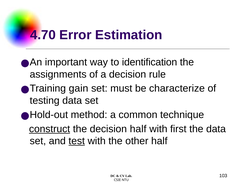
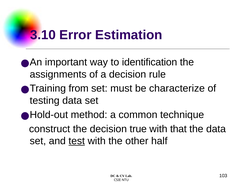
4.70: 4.70 -> 3.10 (43, 35)
gain: gain -> from (79, 89)
construct underline: present -> none (50, 129)
decision half: half -> true (138, 129)
first: first -> that (178, 129)
